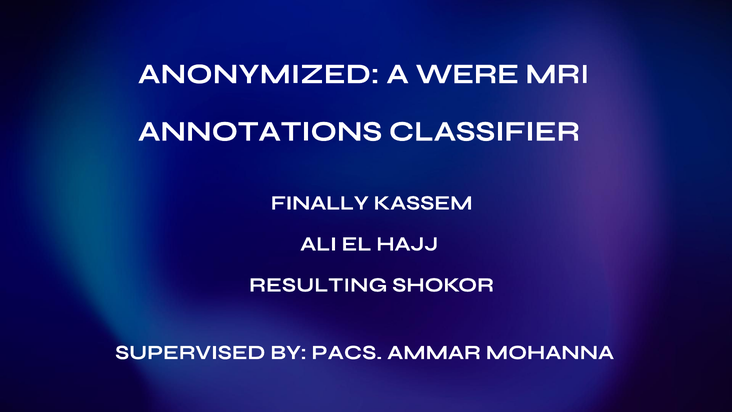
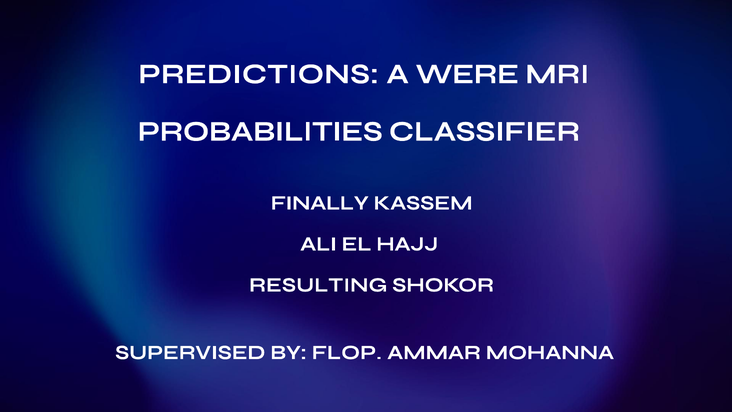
ANONYMIZED: ANONYMIZED -> PREDICTIONS (259, 74)
ANNOTATIONS: ANNOTATIONS -> PROBABILITIES (260, 131)
PACS: PACS -> FLOP (347, 352)
